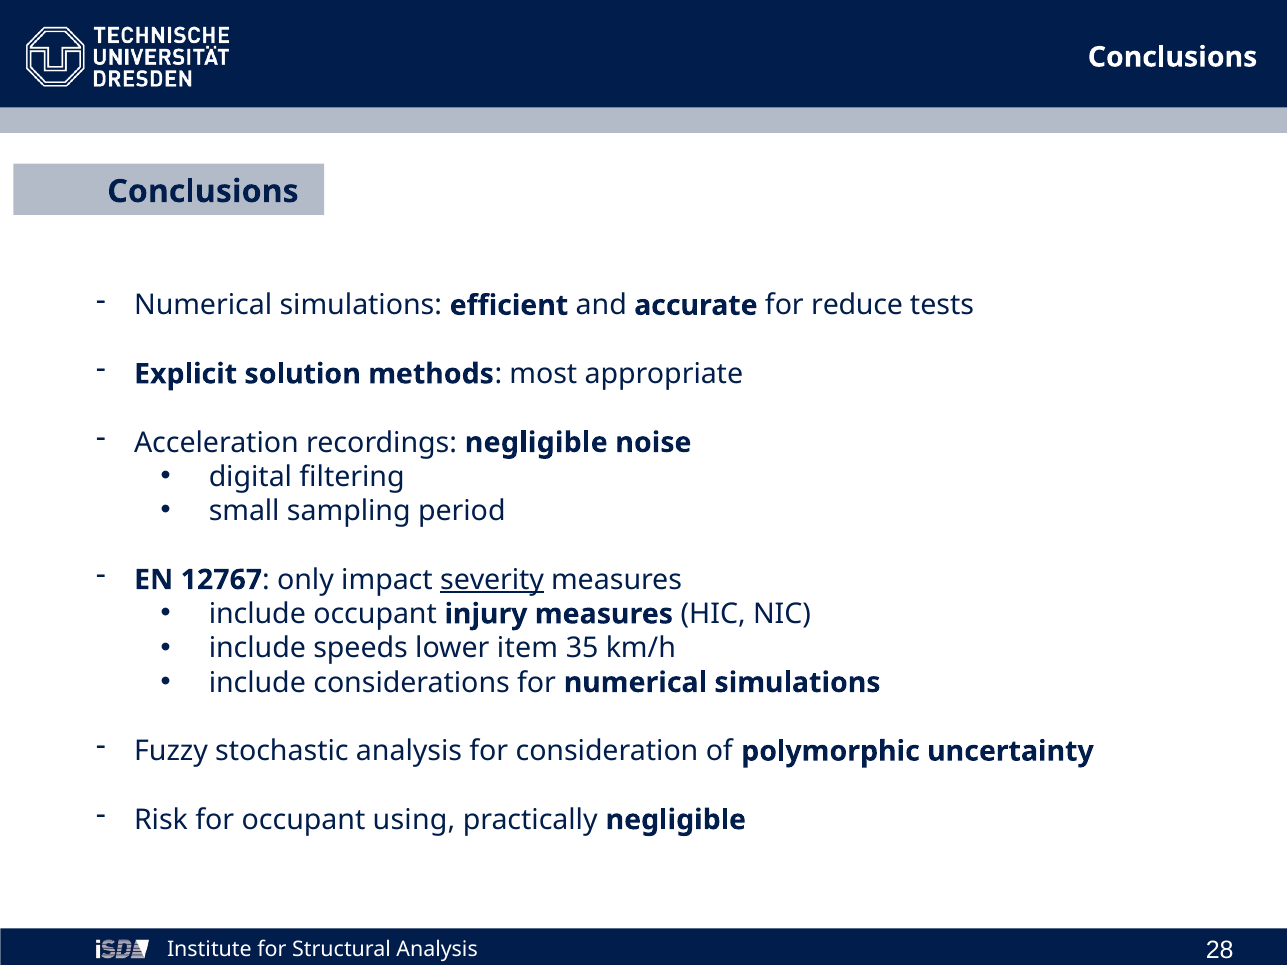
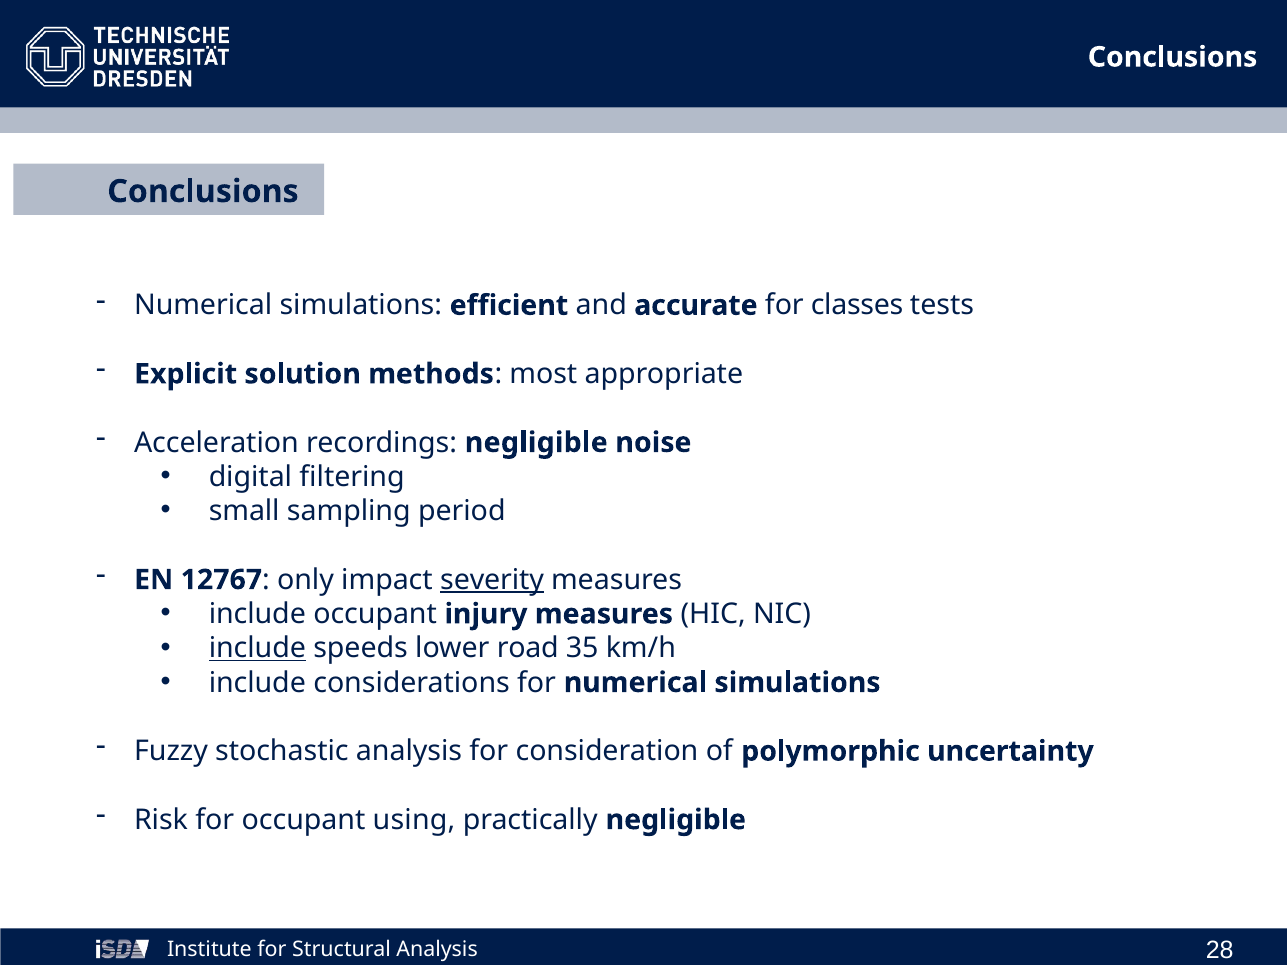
reduce: reduce -> classes (857, 305)
include underline: none -> present (257, 649)
item: item -> road (528, 649)
